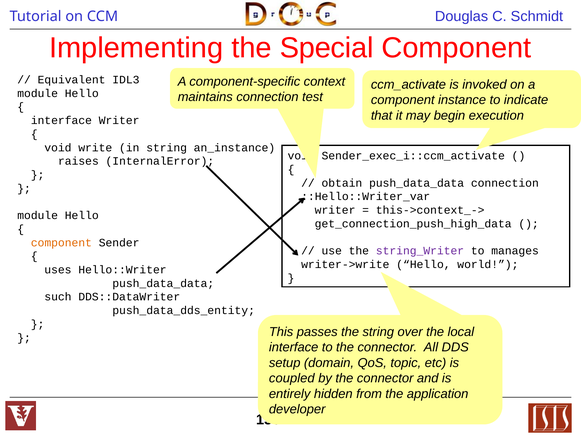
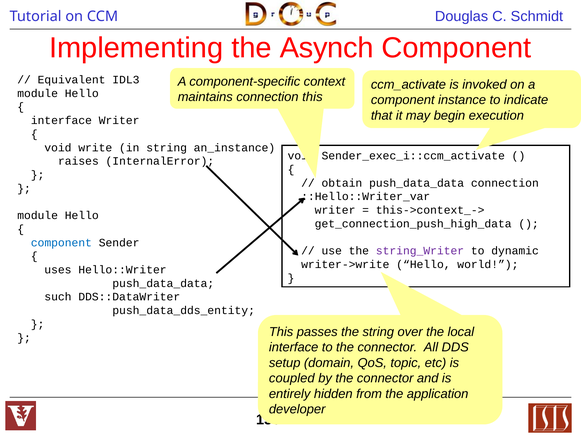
Special: Special -> Asynch (327, 48)
connection test: test -> this (312, 97)
component colour: orange -> blue (61, 242)
manages: manages -> dynamic (515, 251)
